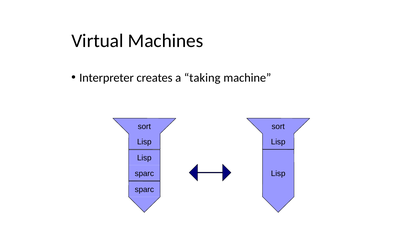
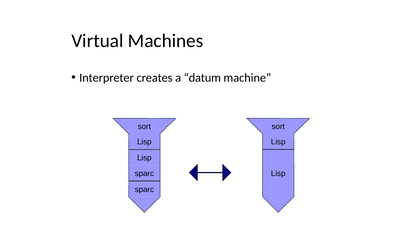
taking: taking -> datum (202, 78)
